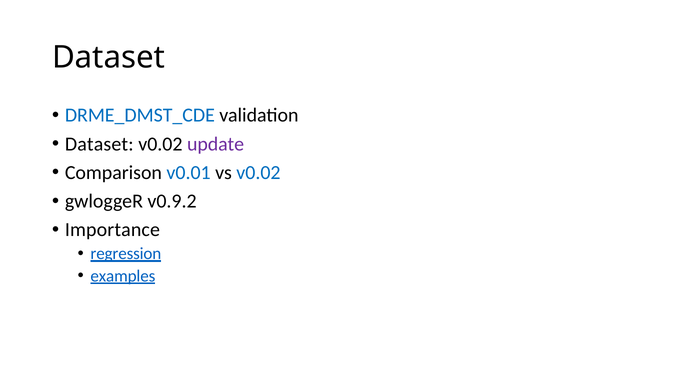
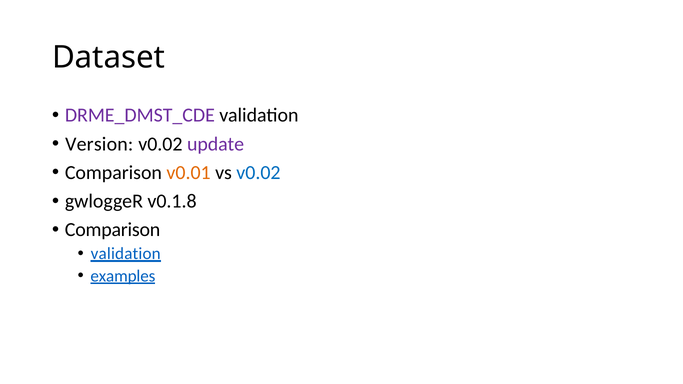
DRME_DMST_CDE colour: blue -> purple (140, 115)
Dataset: Dataset -> Version (99, 144)
v0.01 colour: blue -> orange (189, 173)
v0.9.2: v0.9.2 -> v0.1.8 (172, 201)
Importance: Importance -> Comparison (113, 230)
regression: regression -> validation (126, 254)
